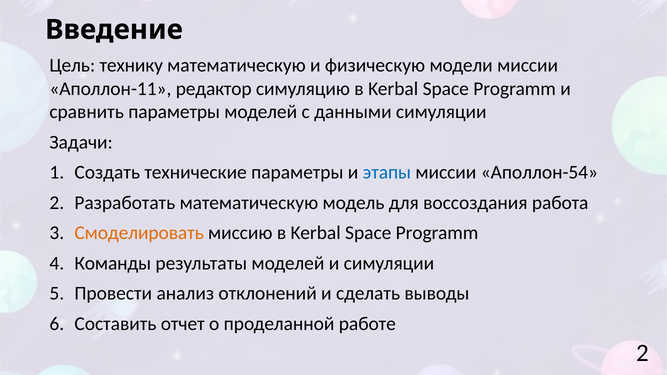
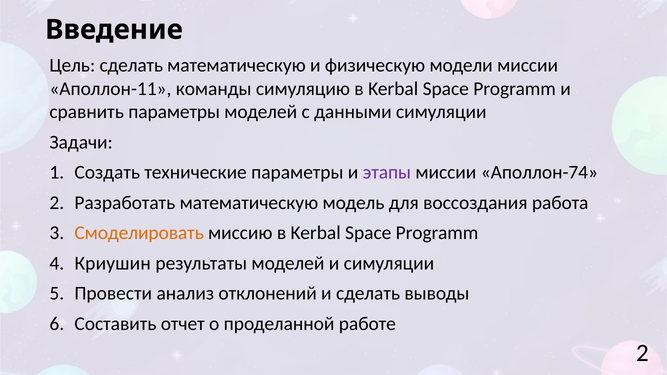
Цель технику: технику -> сделать (131, 66)
редактор: редактор -> команды (214, 89)
этапы colour: blue -> purple (387, 173)
Аполлон-54: Аполлон-54 -> Аполлон-74 (539, 173)
Команды: Команды -> Криушин (113, 263)
